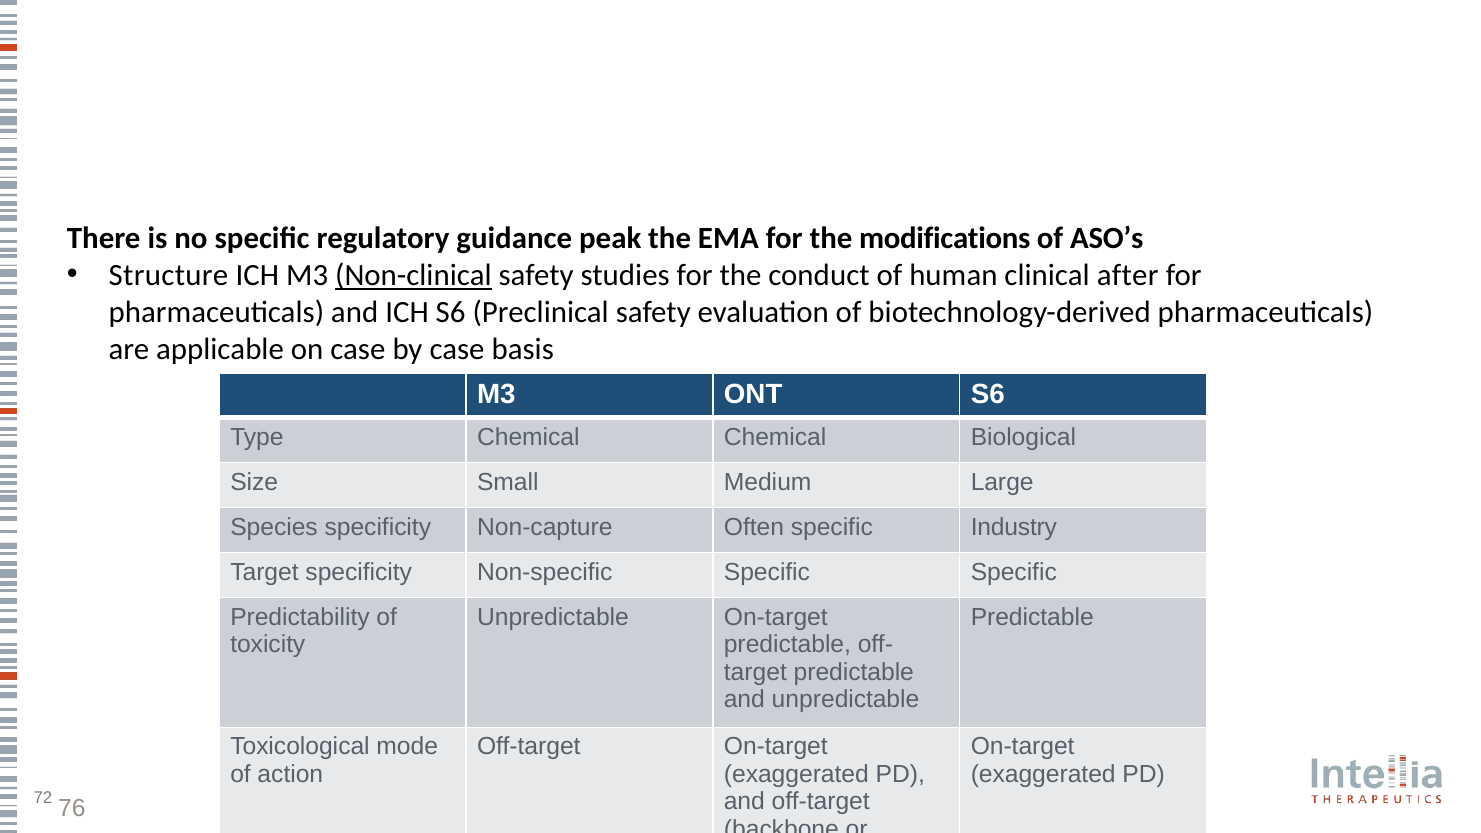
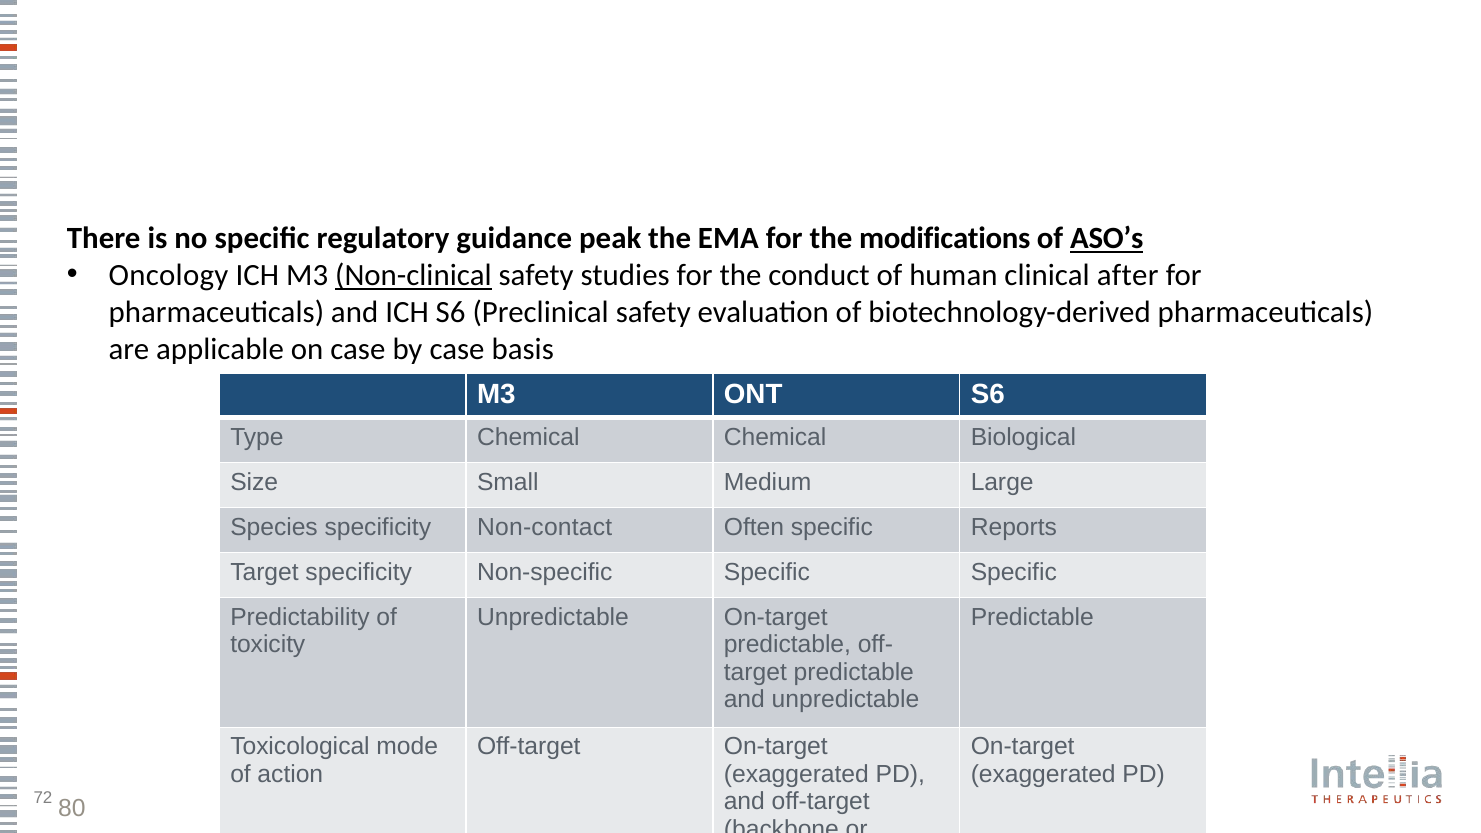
ASO’s underline: none -> present (1107, 238)
Structure: Structure -> Oncology (169, 275)
Non-capture: Non-capture -> Non-contact (545, 527)
Industry: Industry -> Reports (1014, 527)
76: 76 -> 80 (72, 808)
